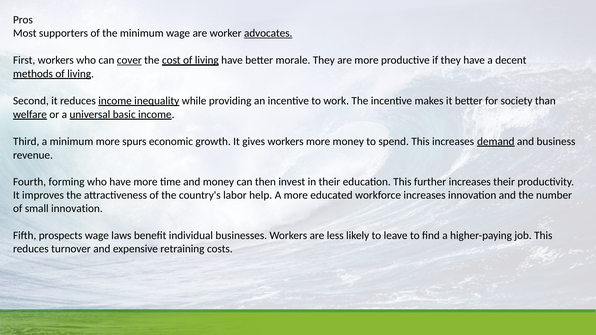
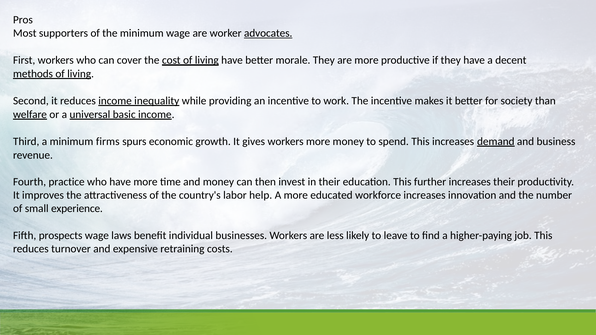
cover underline: present -> none (129, 60)
minimum more: more -> firms (108, 141)
forming: forming -> practice (67, 182)
small innovation: innovation -> experience (77, 209)
